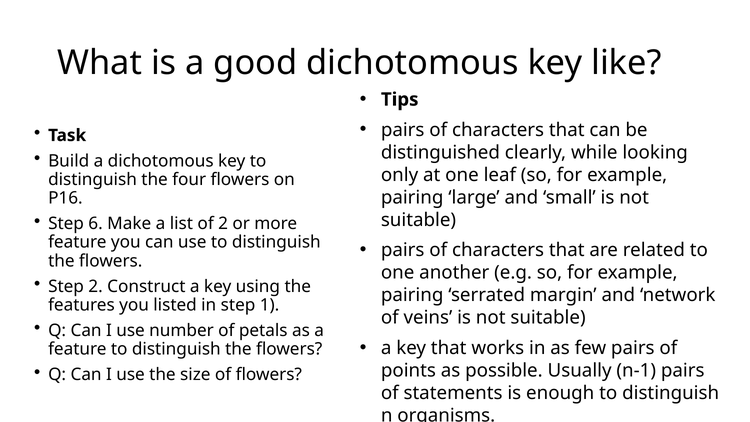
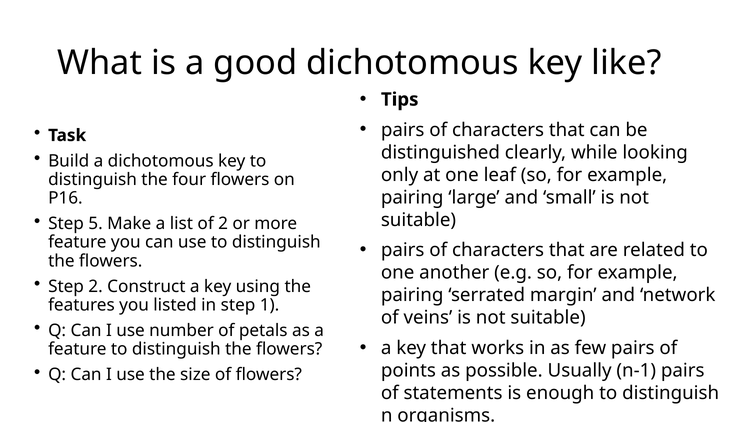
6: 6 -> 5 (96, 224)
